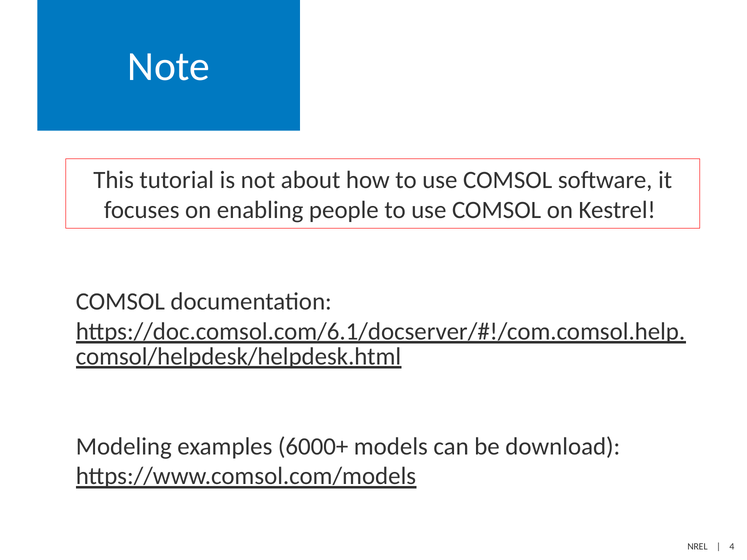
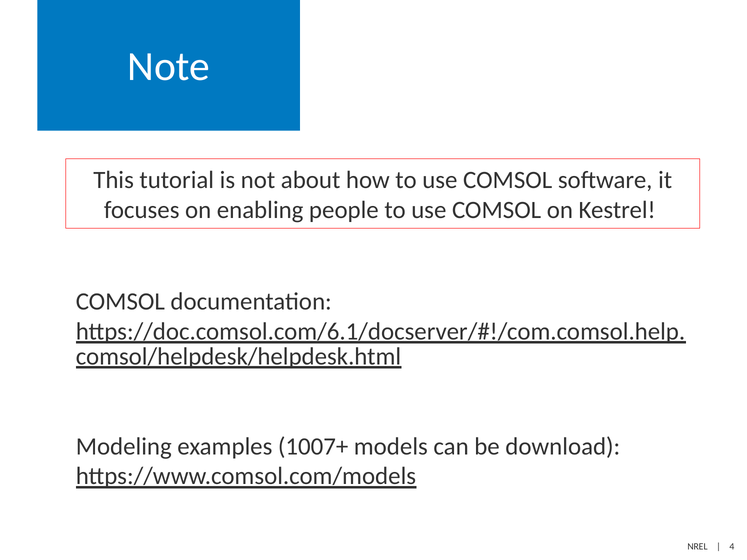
6000+: 6000+ -> 1007+ (313, 447)
